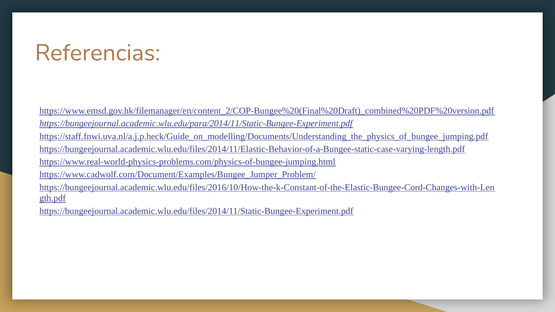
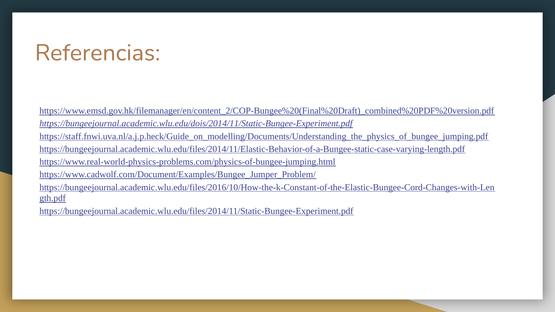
https://bungeejournal.academic.wlu.edu/para/2014/11/Static-Bungee-Experiment.pdf: https://bungeejournal.academic.wlu.edu/para/2014/11/Static-Bungee-Experiment.pdf -> https://bungeejournal.academic.wlu.edu/dois/2014/11/Static-Bungee-Experiment.pdf (196, 124)
